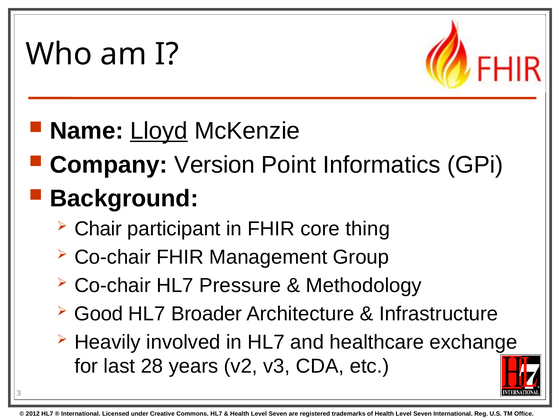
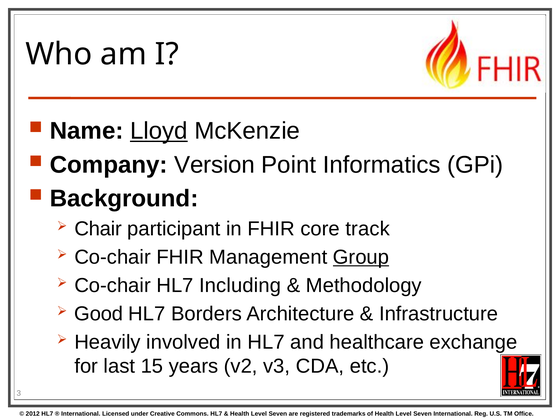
thing: thing -> track (368, 229)
Group underline: none -> present (361, 257)
Pressure: Pressure -> Including (240, 285)
Broader: Broader -> Borders (206, 314)
28: 28 -> 15 (152, 366)
